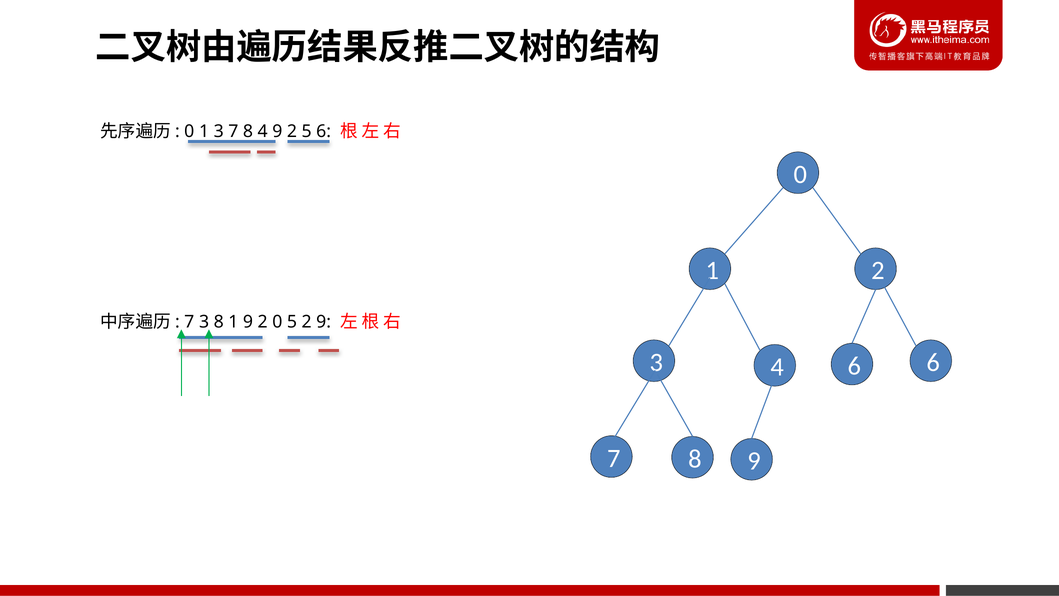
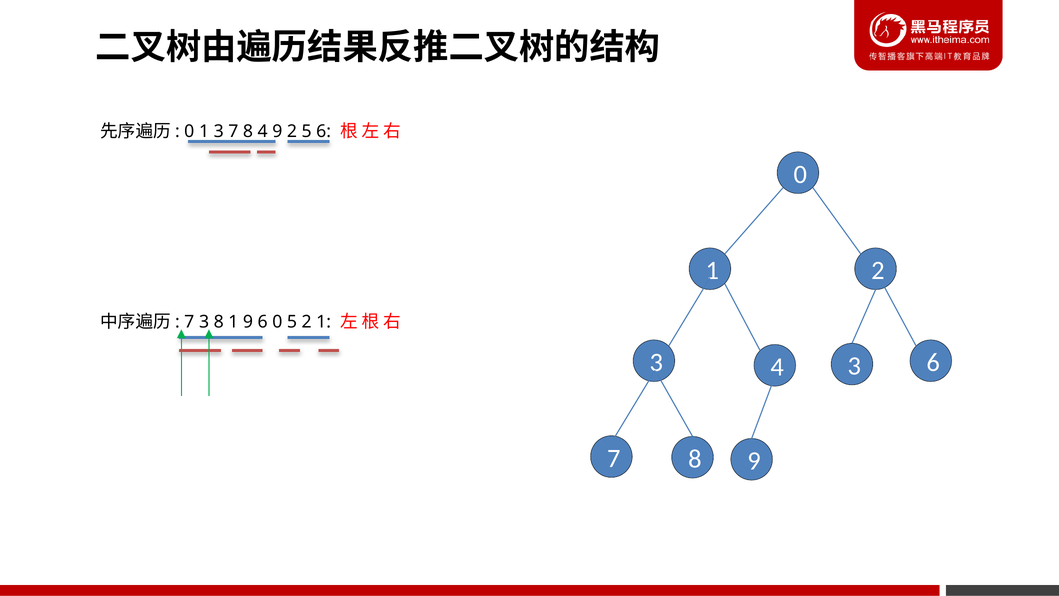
1 9 2: 2 -> 6 (263, 322)
2 9: 9 -> 1 (324, 322)
4 6: 6 -> 3 (854, 366)
